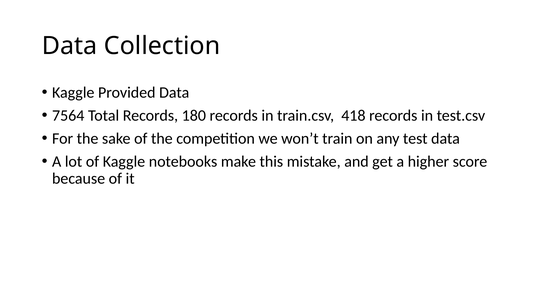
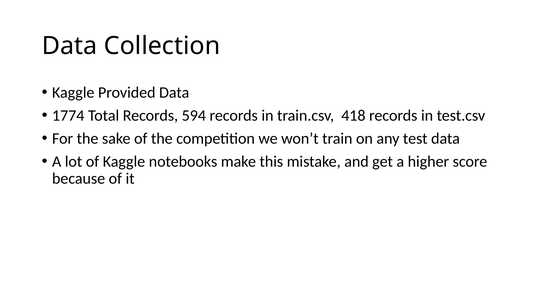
7564: 7564 -> 1774 (68, 116)
180: 180 -> 594 (194, 116)
